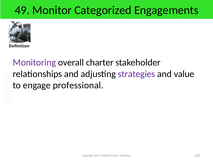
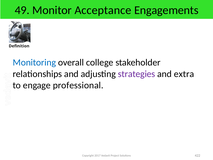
Categorized: Categorized -> Acceptance (103, 10)
Monitoring colour: purple -> blue (34, 62)
charter: charter -> college (100, 62)
value: value -> extra (184, 74)
